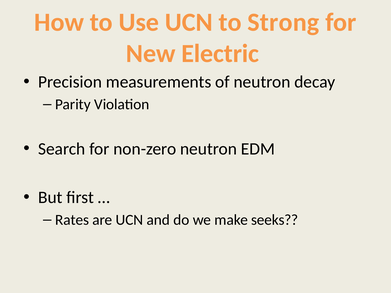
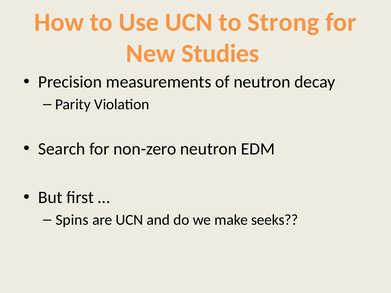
Electric: Electric -> Studies (220, 54)
Rates: Rates -> Spins (72, 220)
